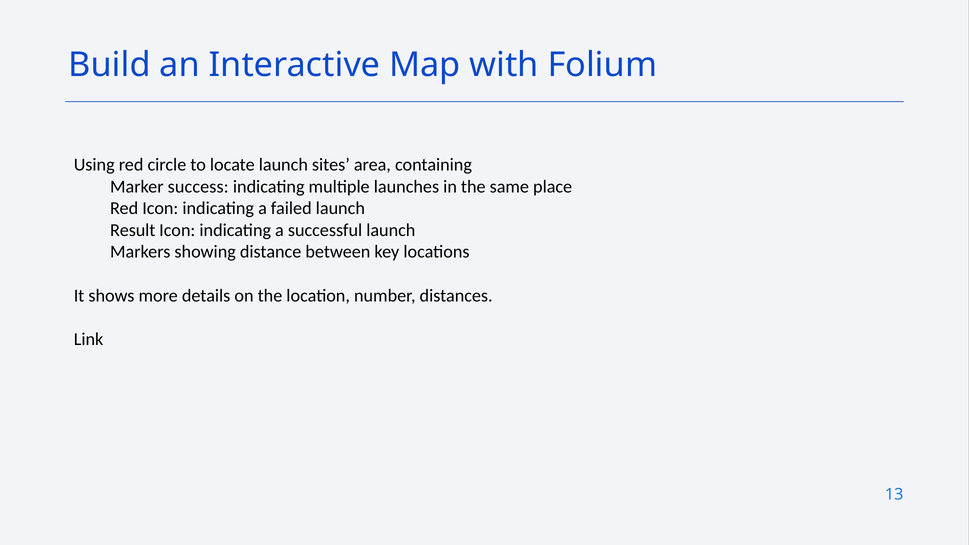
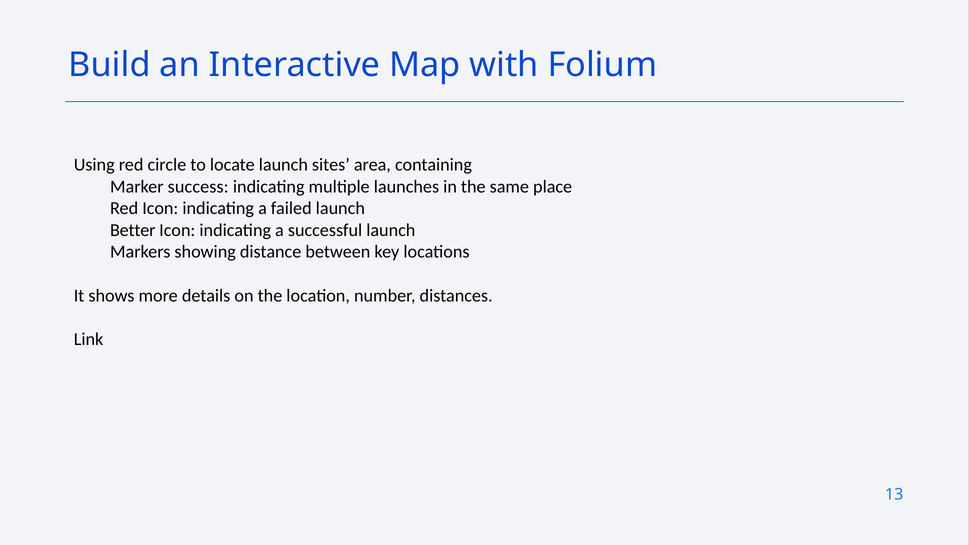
Result: Result -> Better (133, 230)
